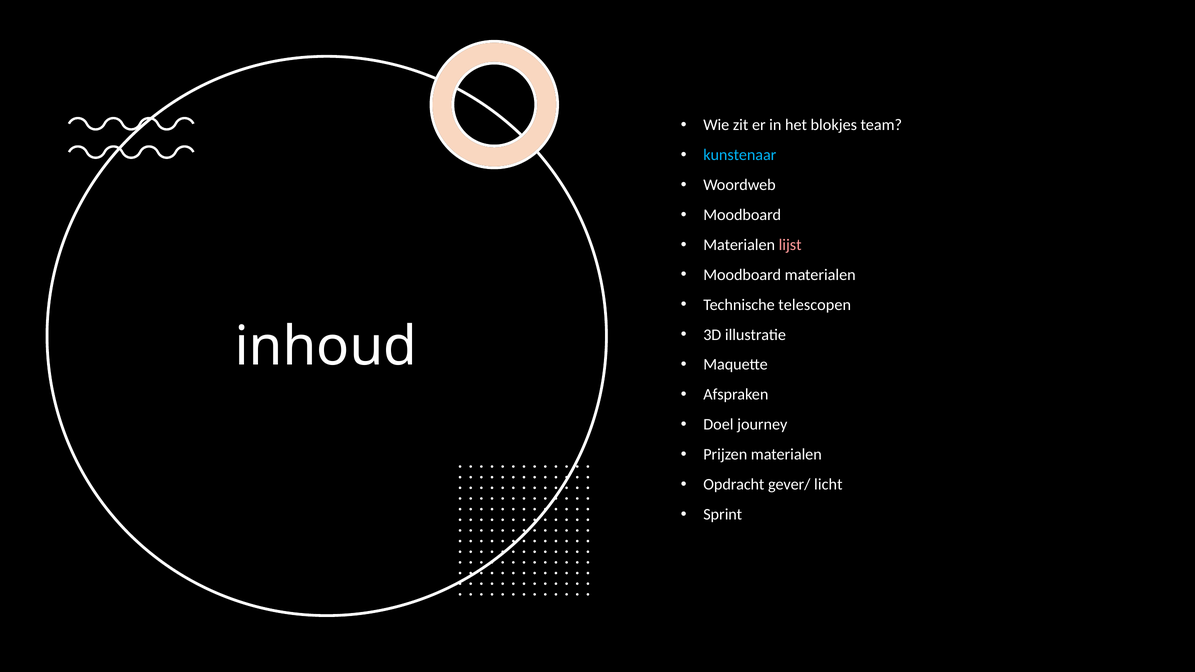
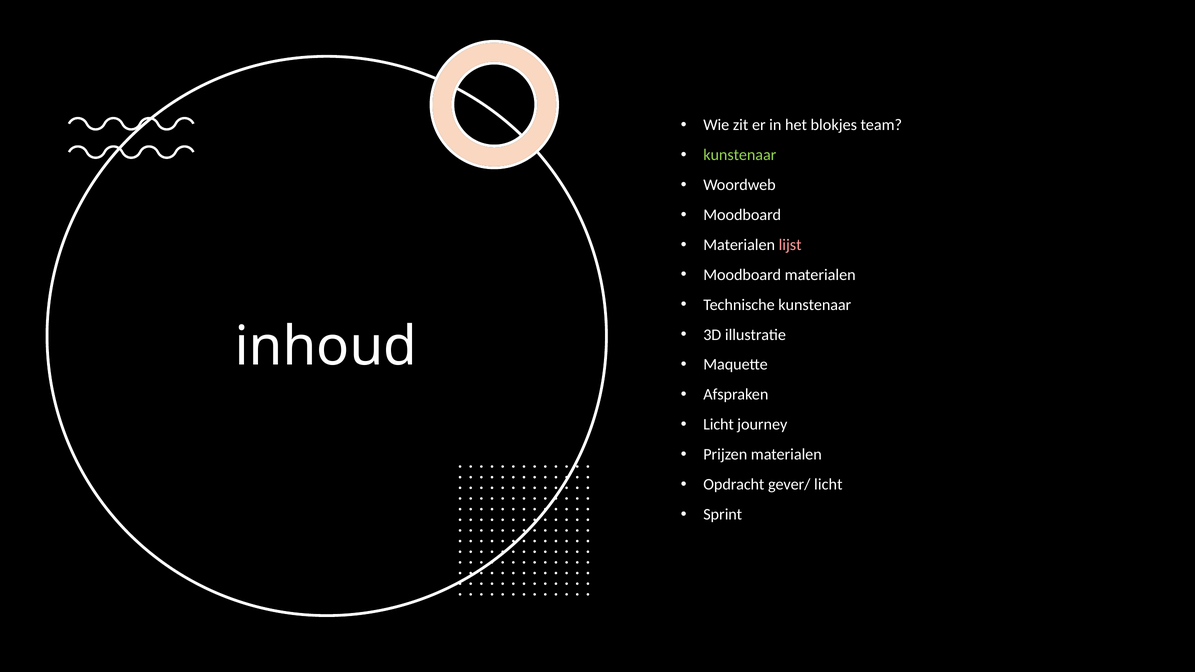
kunstenaar colour: light blue -> light green (740, 155)
Technische telescopen: telescopen -> kunstenaar (815, 305)
Doel: Doel -> Licht (718, 425)
